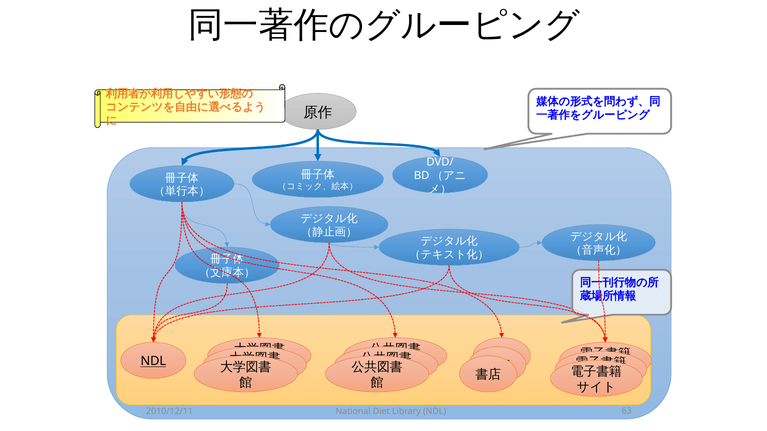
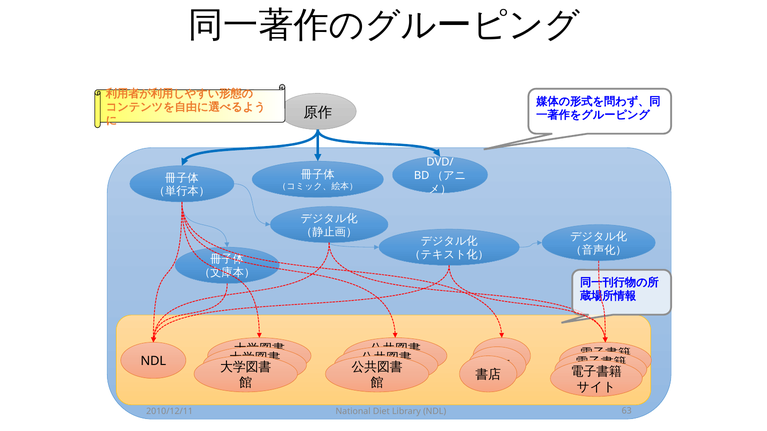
NDL underline: present -> none (153, 362)
